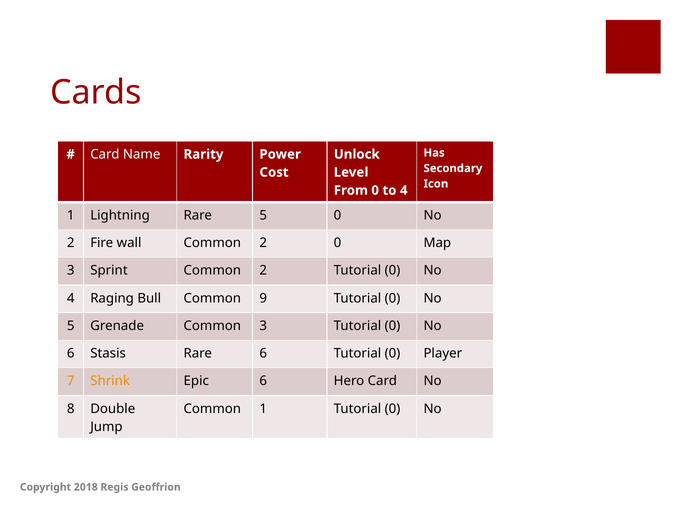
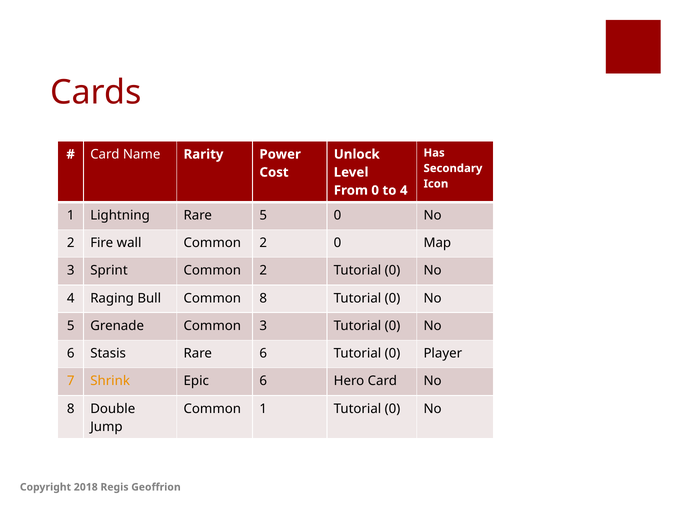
Common 9: 9 -> 8 (263, 298)
